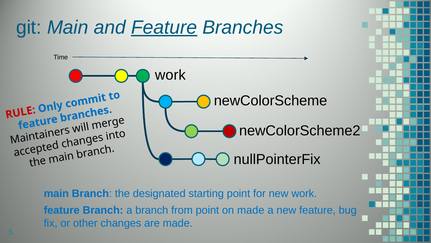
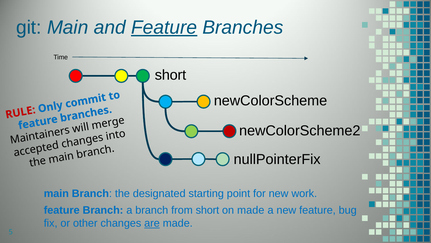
work: work -> short (170, 75)
from point: point -> short (207, 210)
are underline: none -> present (152, 223)
